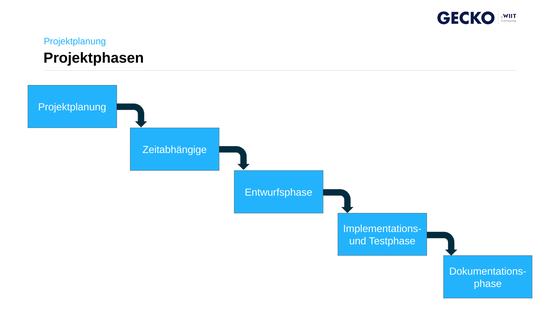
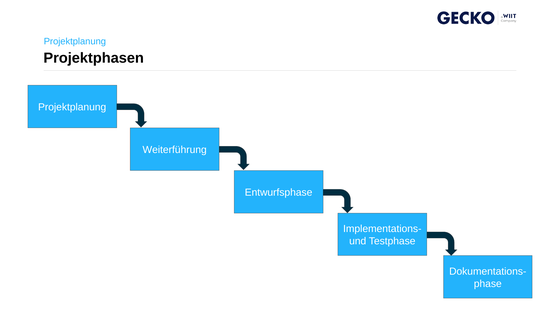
Zeitabhängige: Zeitabhängige -> Weiterführung (175, 150)
